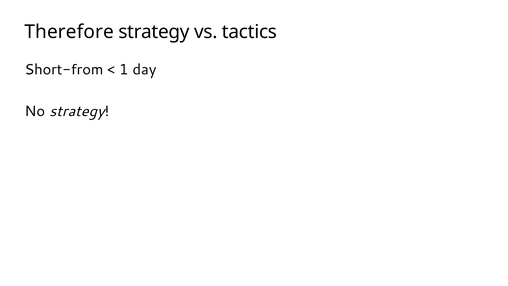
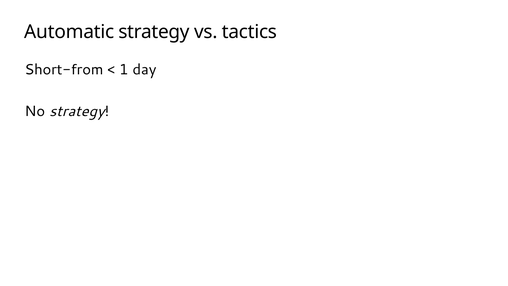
Therefore: Therefore -> Automatic (69, 32)
